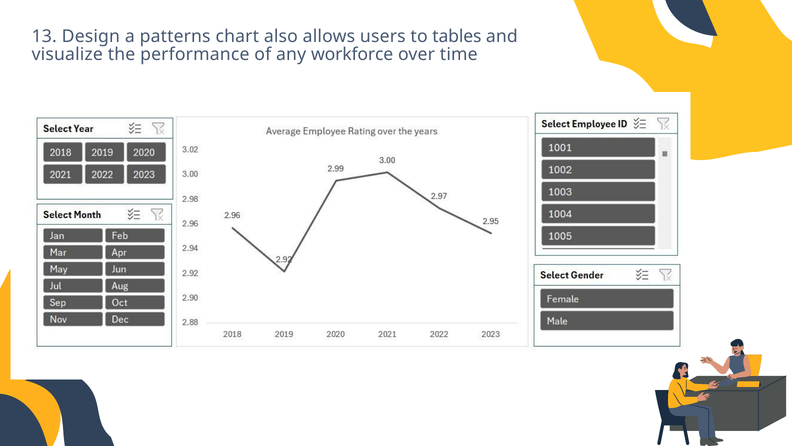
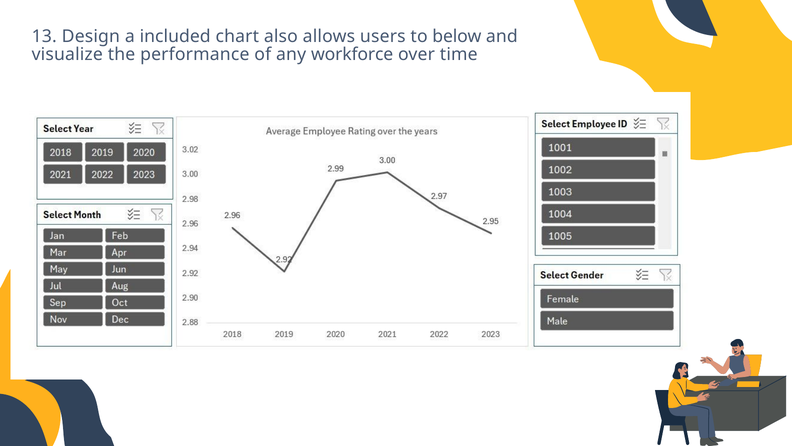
patterns: patterns -> included (175, 37)
tables: tables -> below (457, 37)
